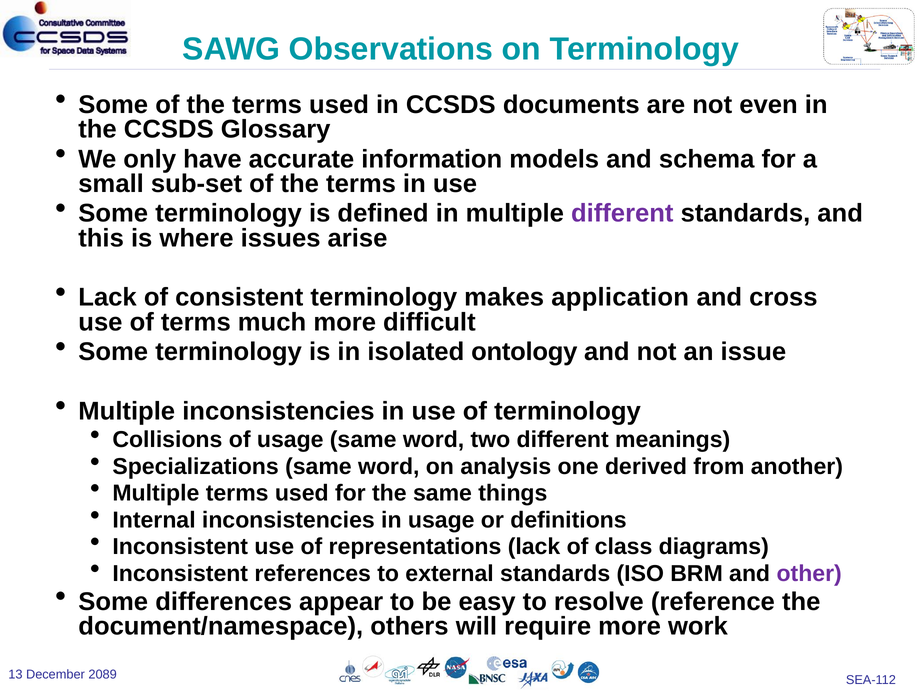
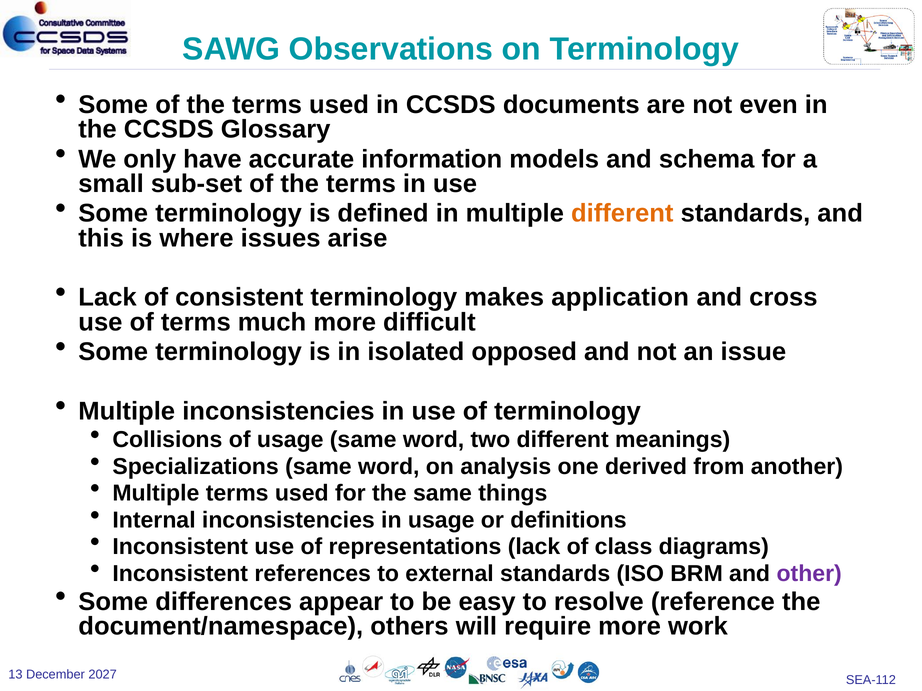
different colour: purple -> orange (622, 214)
ontology: ontology -> opposed (524, 352)
2089: 2089 -> 2027 (103, 675)
